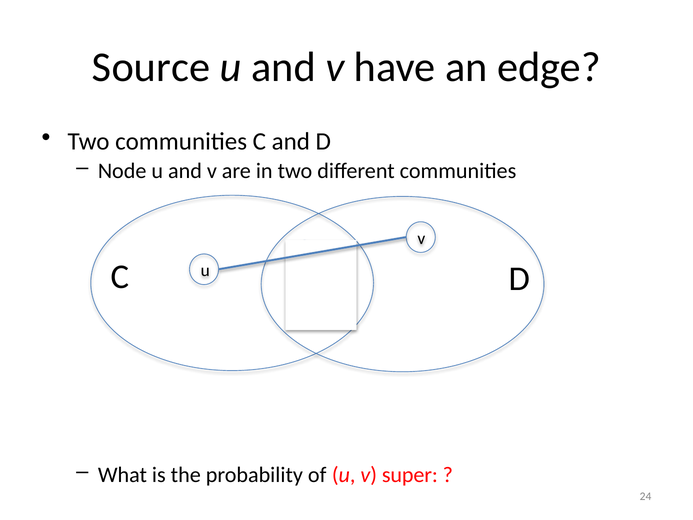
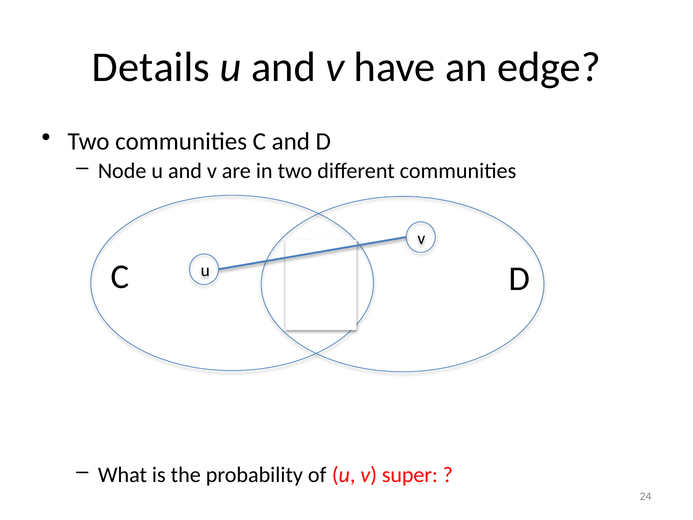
Source: Source -> Details (151, 67)
